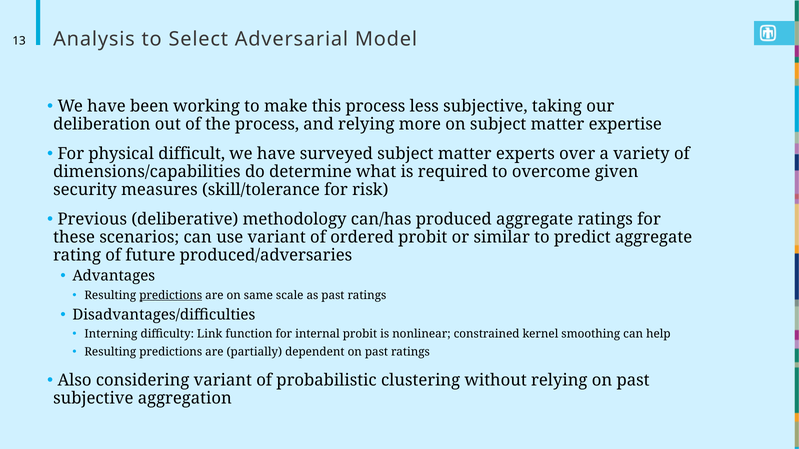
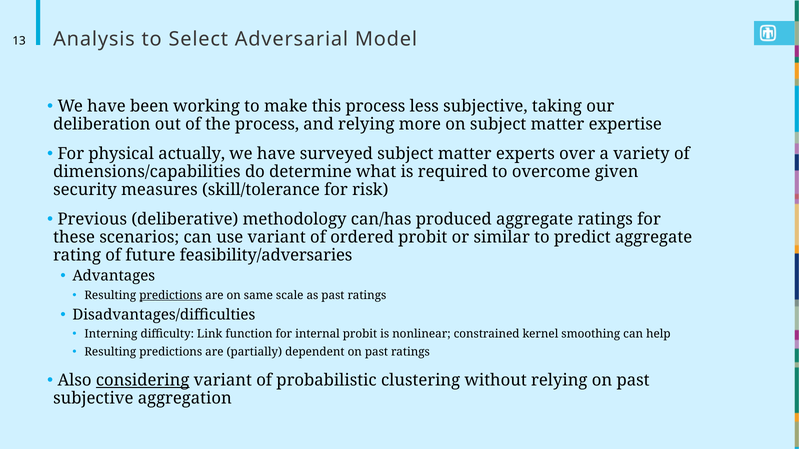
difficult: difficult -> actually (192, 154)
produced/adversaries: produced/adversaries -> feasibility/adversaries (266, 256)
considering underline: none -> present (143, 381)
